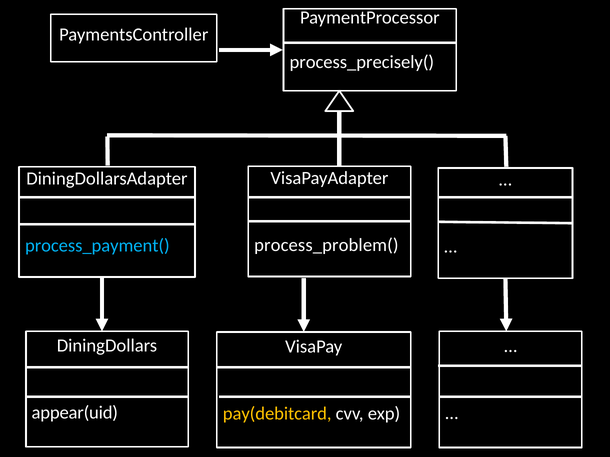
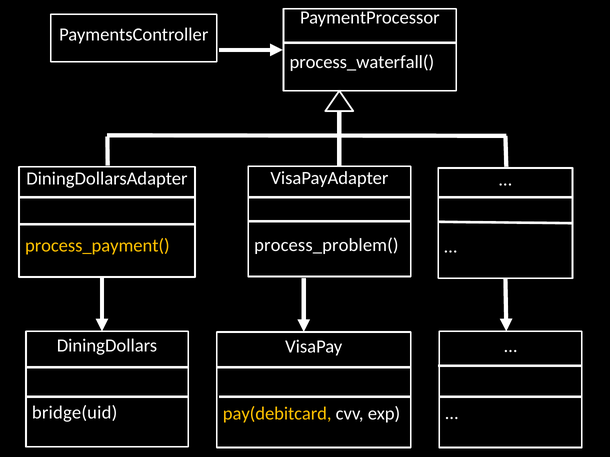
process_precisely(: process_precisely( -> process_waterfall( (362, 62)
process_payment( colour: light blue -> yellow (97, 246)
appear(uid: appear(uid -> bridge(uid (75, 413)
